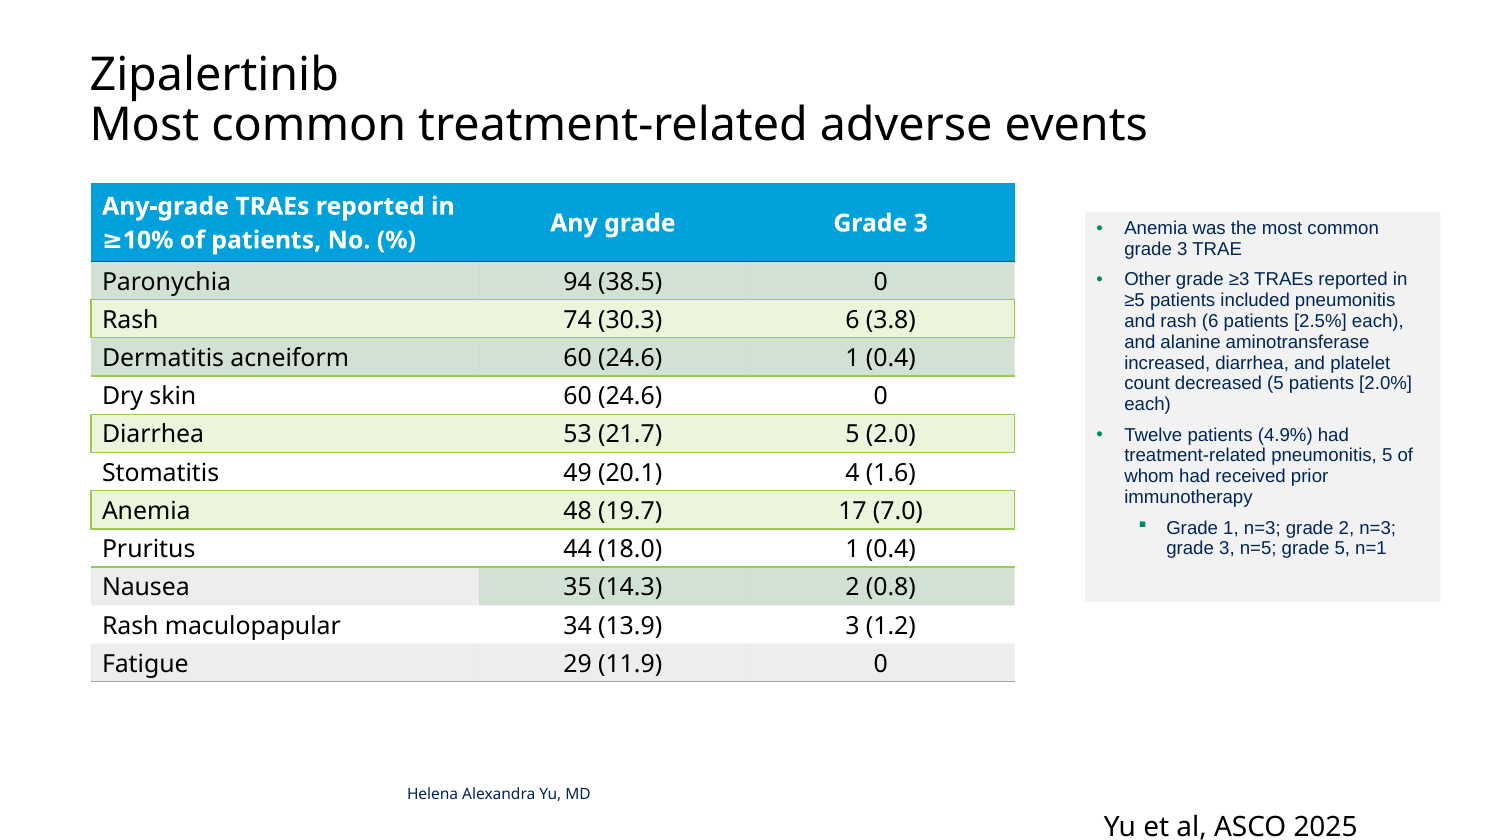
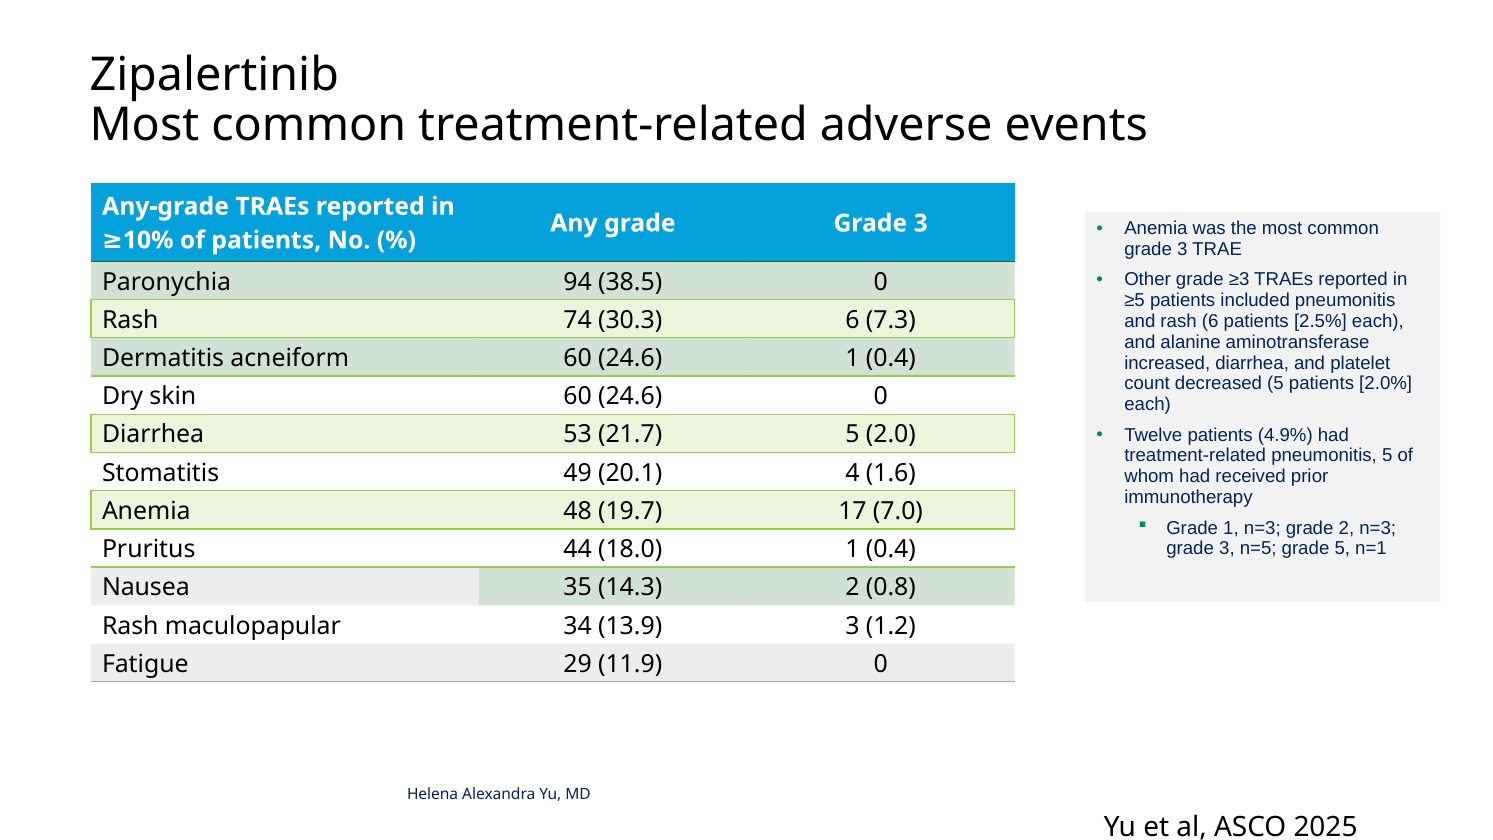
3.8: 3.8 -> 7.3 (891, 320)
